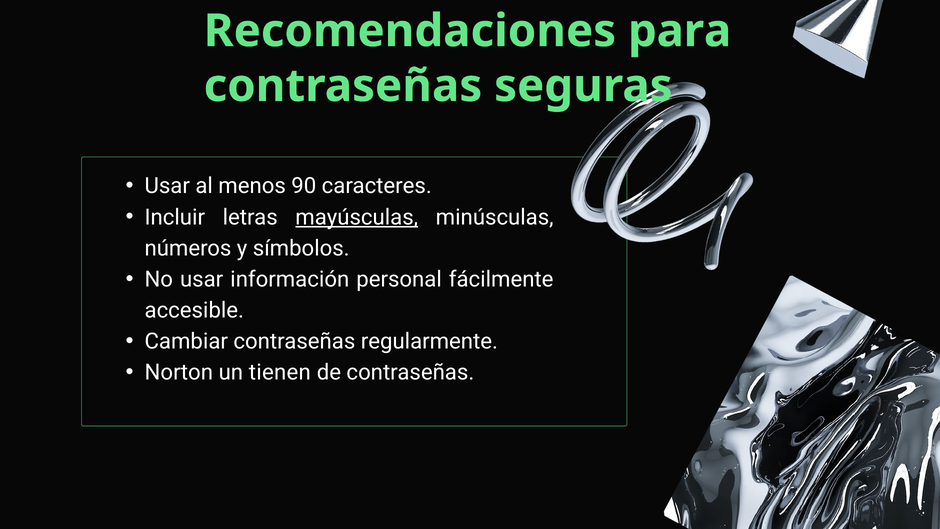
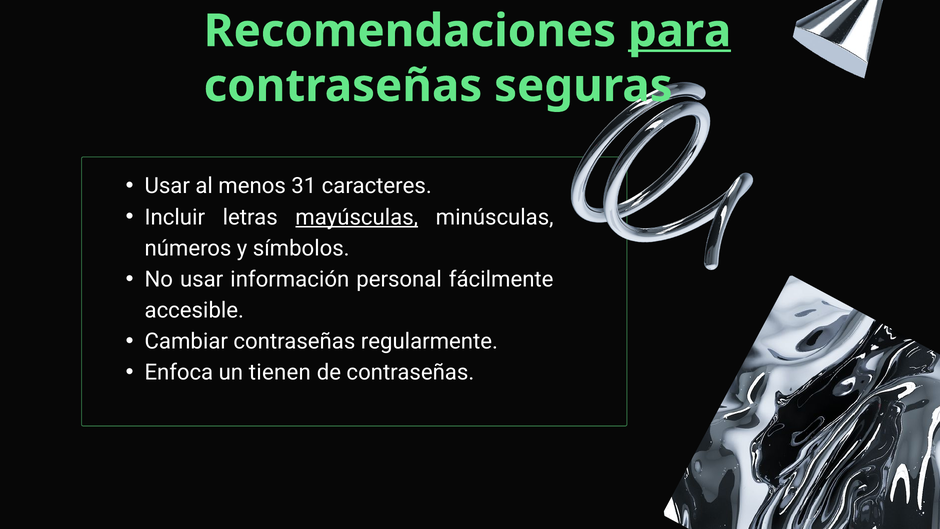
para underline: none -> present (680, 31)
90: 90 -> 31 (304, 186)
Norton: Norton -> Enfoca (179, 372)
